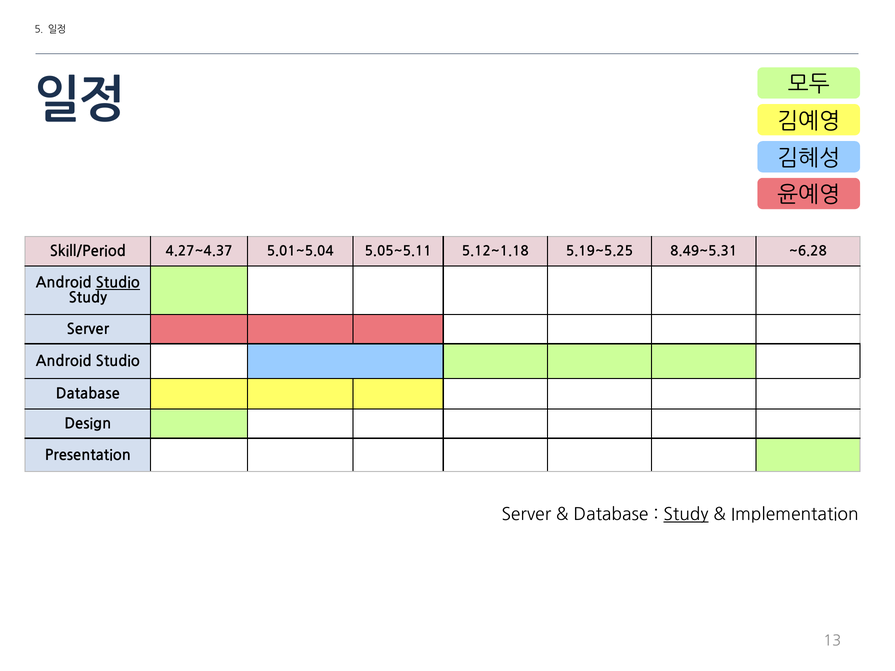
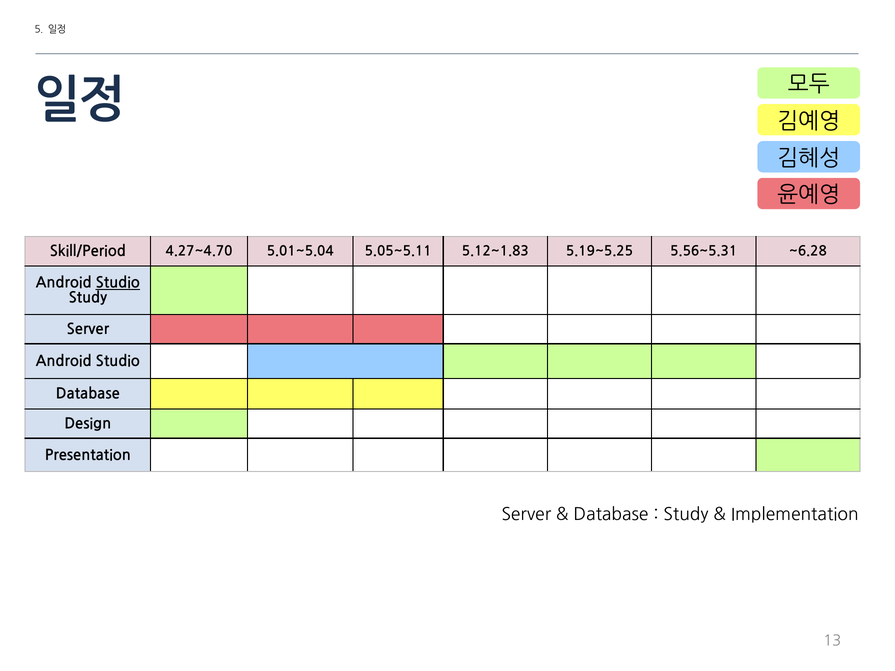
4.27~4.37: 4.27~4.37 -> 4.27~4.70 (199, 252)
5.12~1.18: 5.12~1.18 -> 5.12~1.83 (495, 252)
8.49~5.31: 8.49~5.31 -> 5.56~5.31 (704, 252)
Study underline: present -> none (686, 515)
